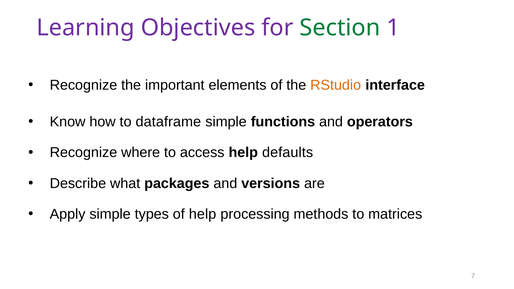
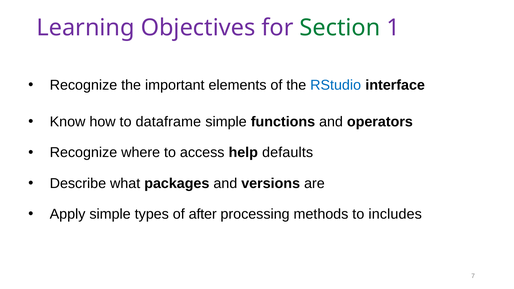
RStudio colour: orange -> blue (336, 85)
of help: help -> after (203, 214)
matrices: matrices -> includes (395, 214)
